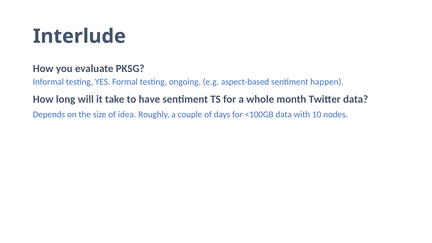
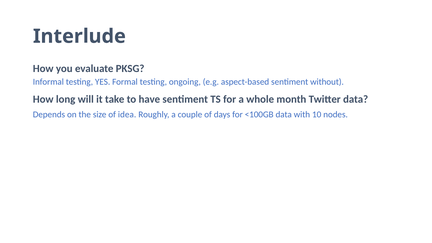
happen: happen -> without (327, 82)
